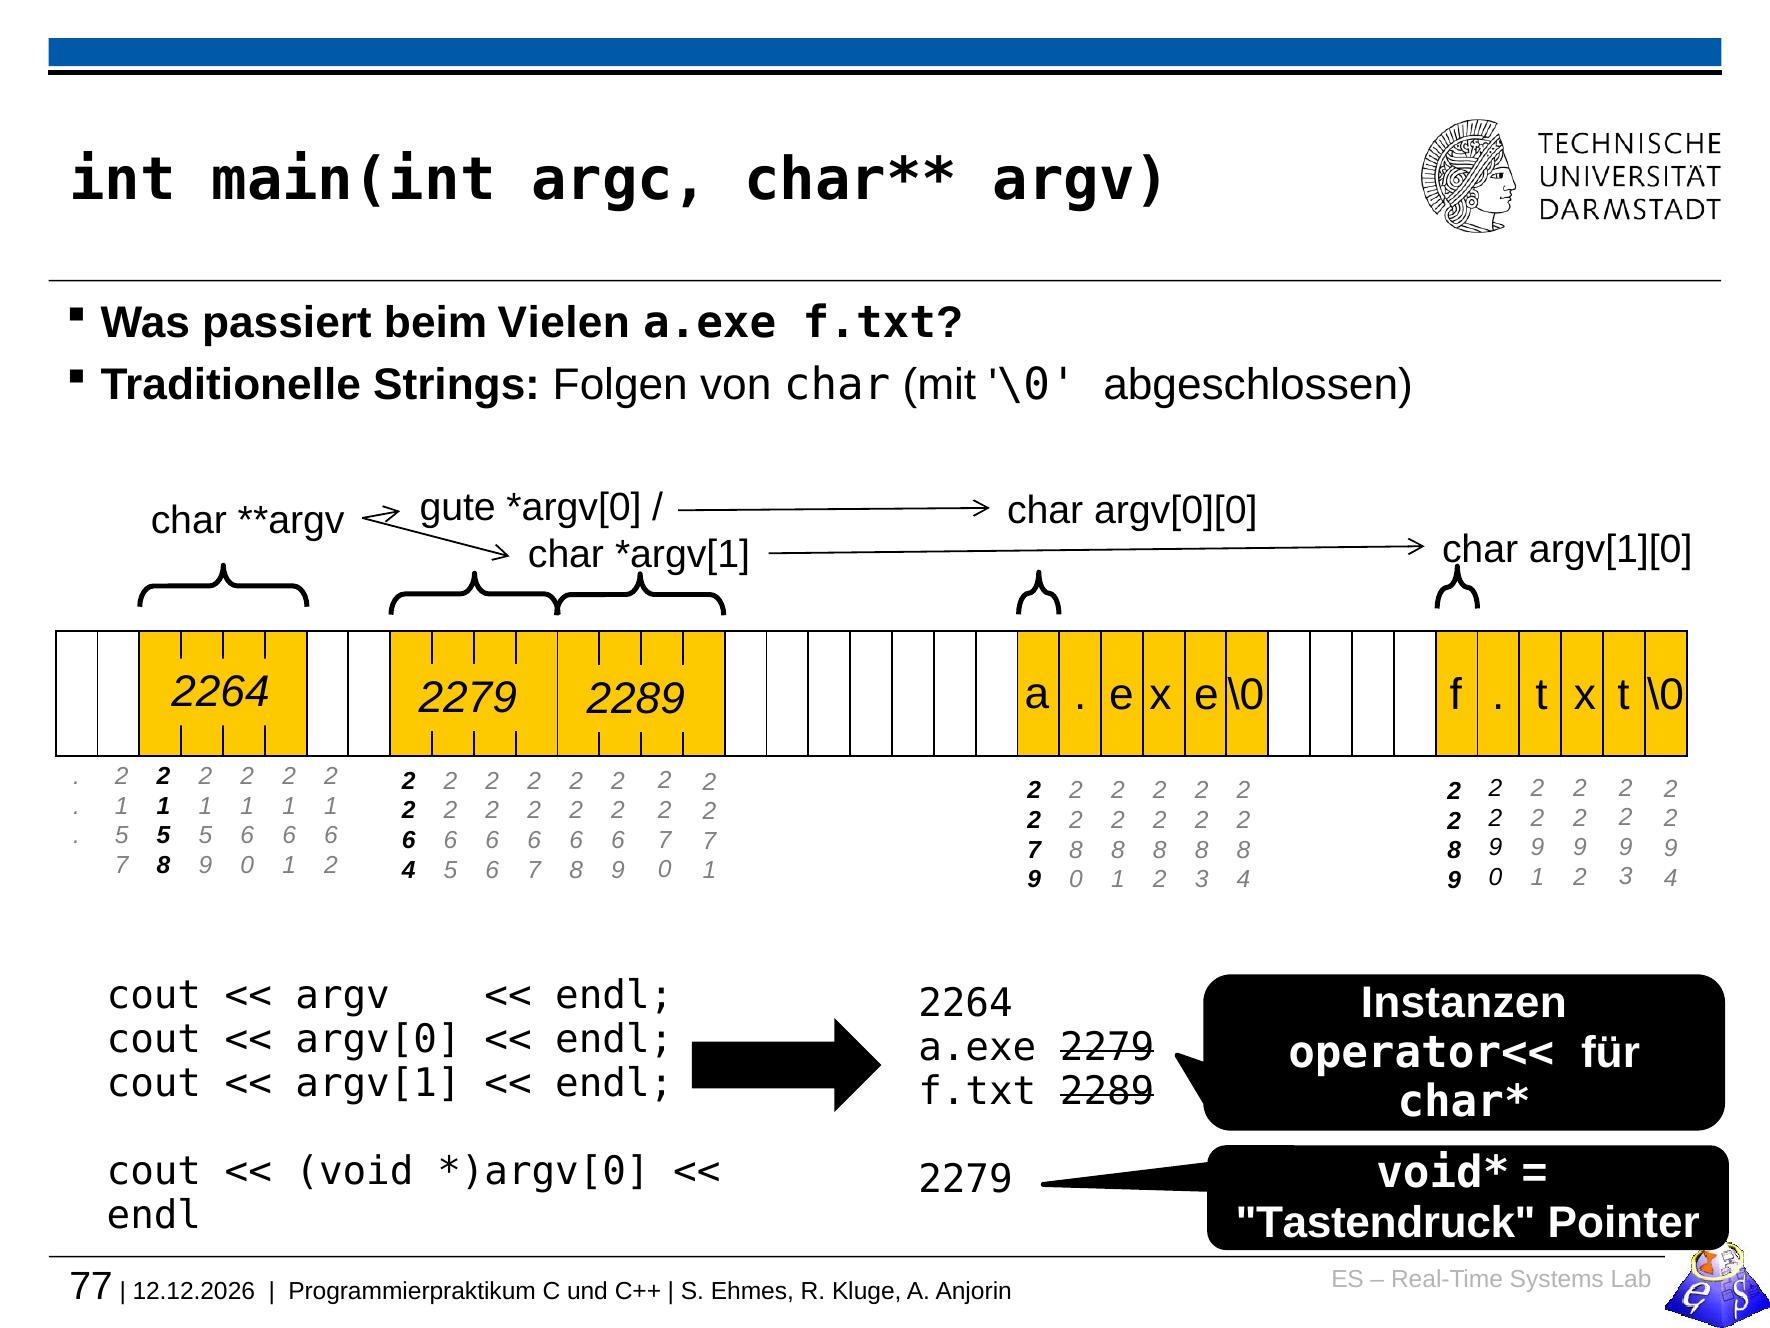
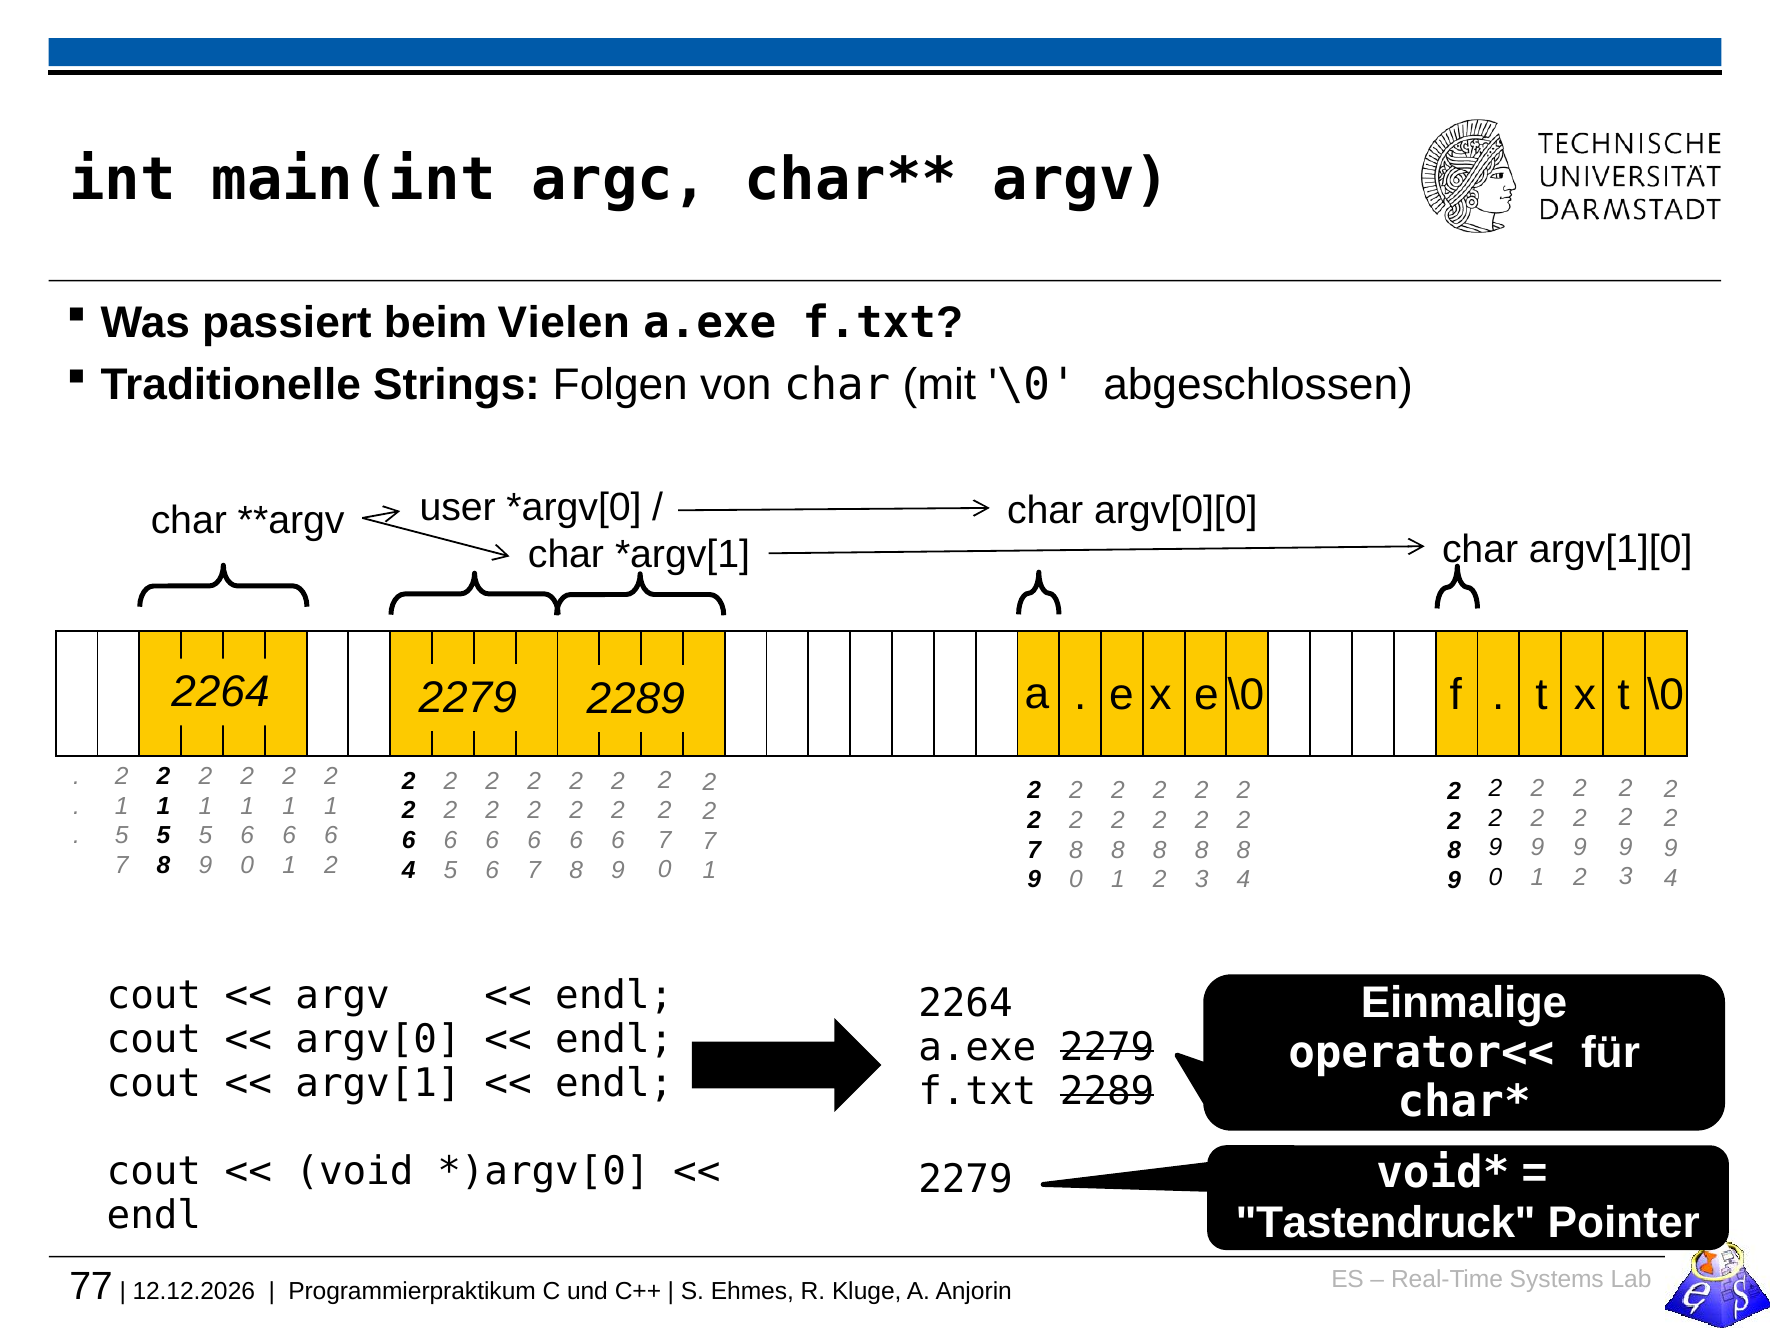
gute: gute -> user (458, 508)
Instanzen: Instanzen -> Einmalige (1464, 1003)
